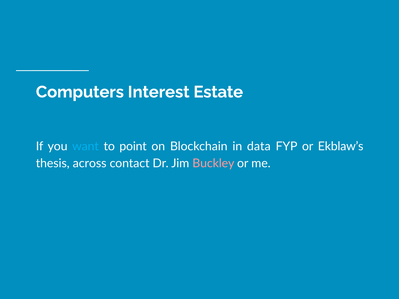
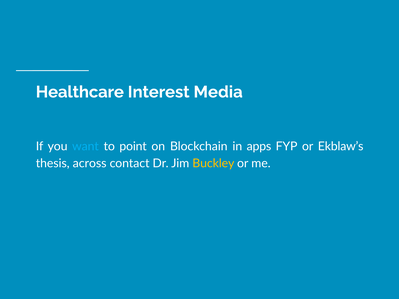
Computers: Computers -> Healthcare (80, 92)
Estate: Estate -> Media (218, 92)
data: data -> apps (259, 147)
Buckley colour: pink -> yellow (213, 163)
